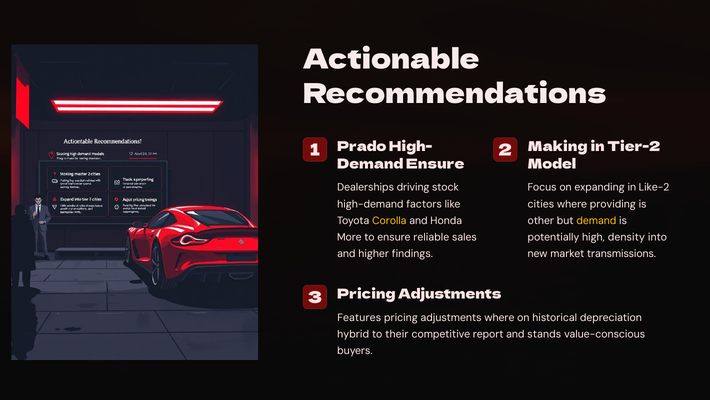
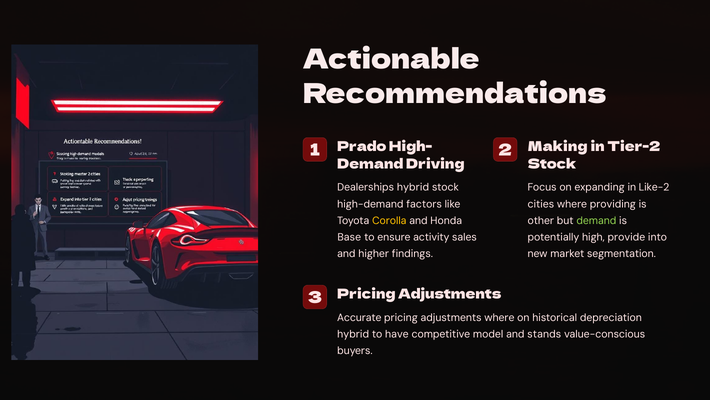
Demand Ensure: Ensure -> Driving (435, 164)
Model: Model -> Stock (552, 164)
Dealerships driving: driving -> hybrid (413, 187)
demand colour: yellow -> light green (596, 220)
More: More -> Base (349, 237)
reliable: reliable -> activity (431, 237)
density: density -> provide (626, 237)
transmissions: transmissions -> segmentation (621, 254)
Features: Features -> Accurate (359, 317)
their: their -> have (397, 334)
report: report -> model (488, 334)
